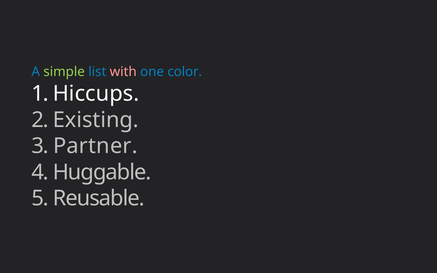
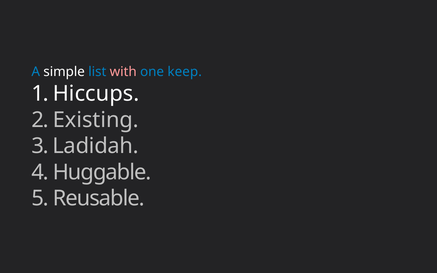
simple colour: light green -> white (64, 72)
color: color -> keep (185, 72)
Partner: Partner -> Ladidah (96, 146)
